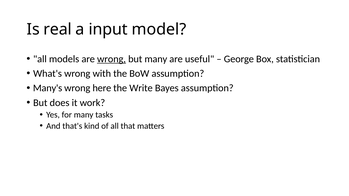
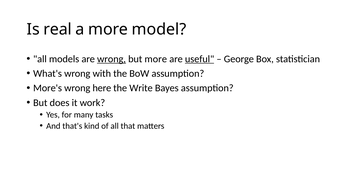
a input: input -> more (108, 29)
but many: many -> more (156, 59)
useful underline: none -> present (200, 59)
Many's: Many's -> More's (48, 88)
